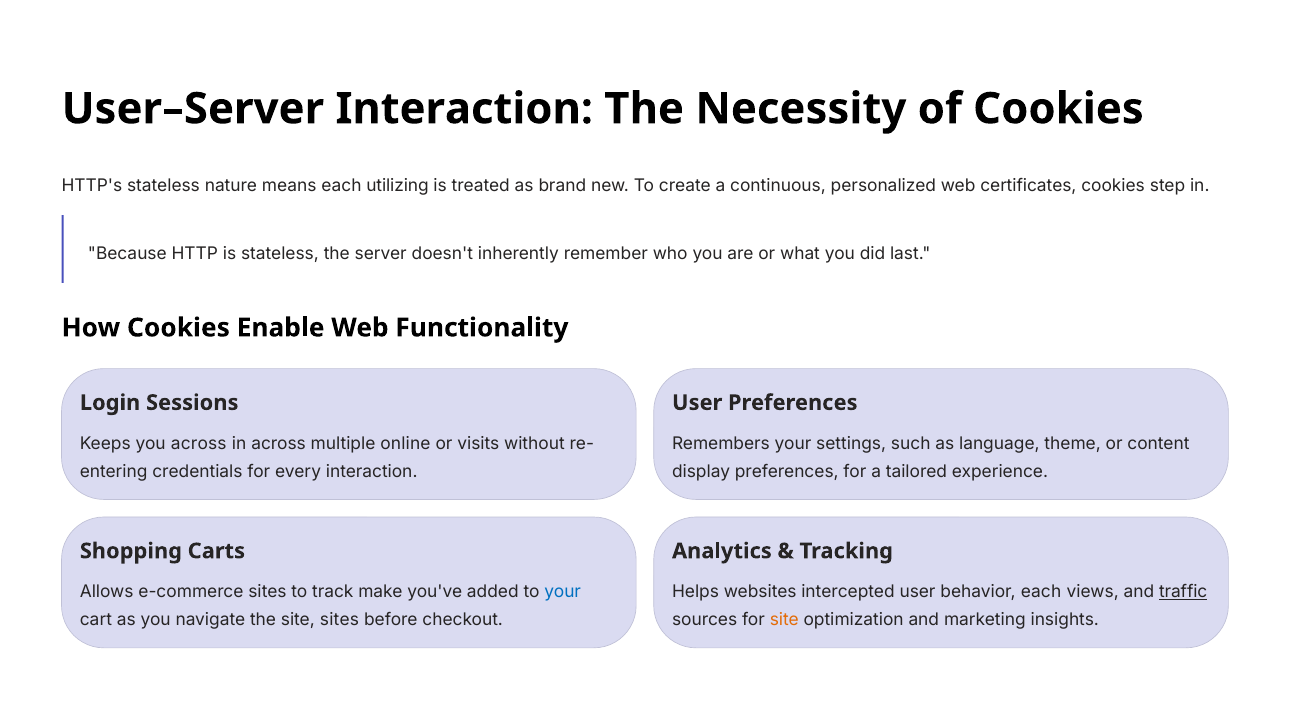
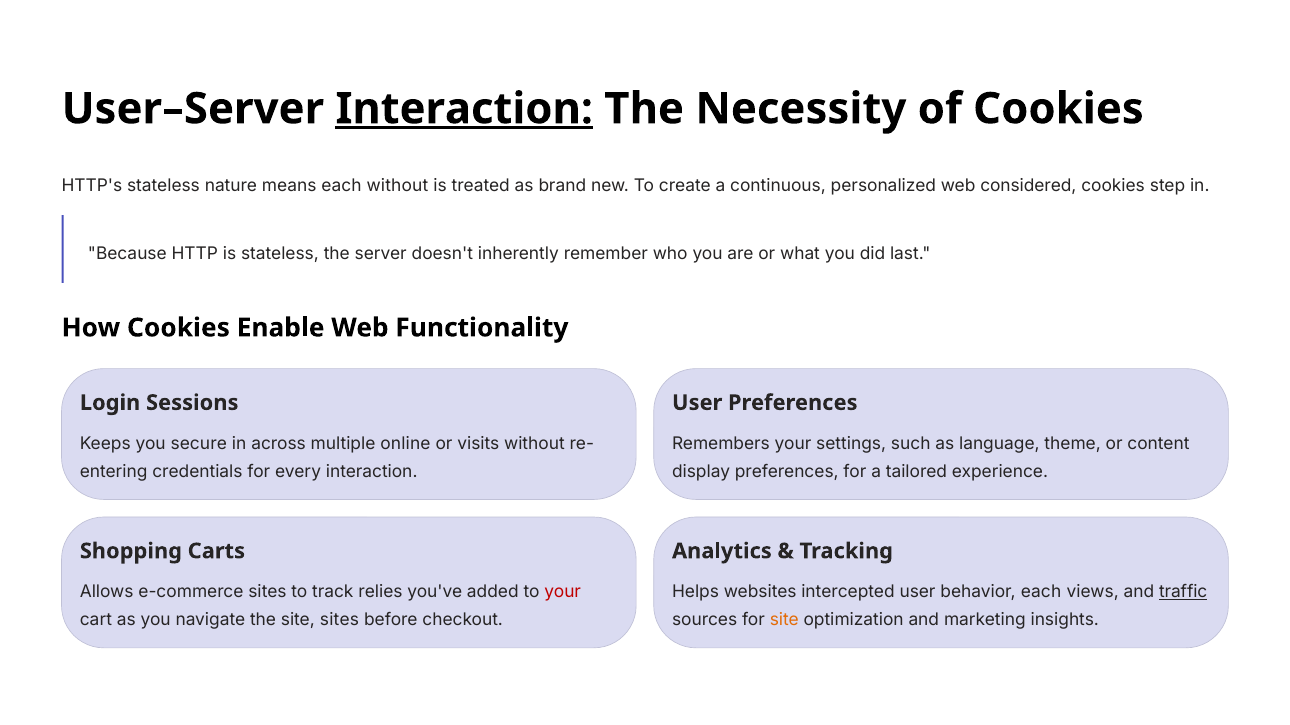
Interaction underline: none -> present (464, 109)
each utilizing: utilizing -> without (397, 186)
certificates: certificates -> considered (1028, 186)
you across: across -> secure (199, 444)
make: make -> relies (380, 593)
your colour: blue -> red (563, 593)
